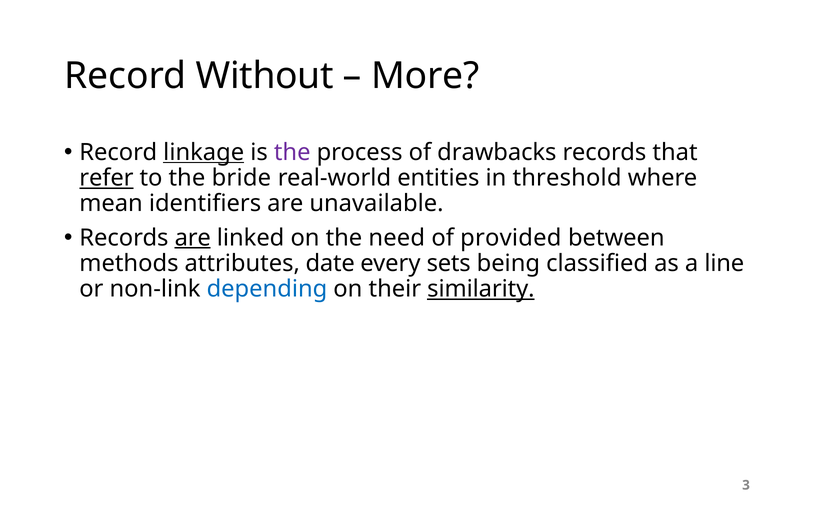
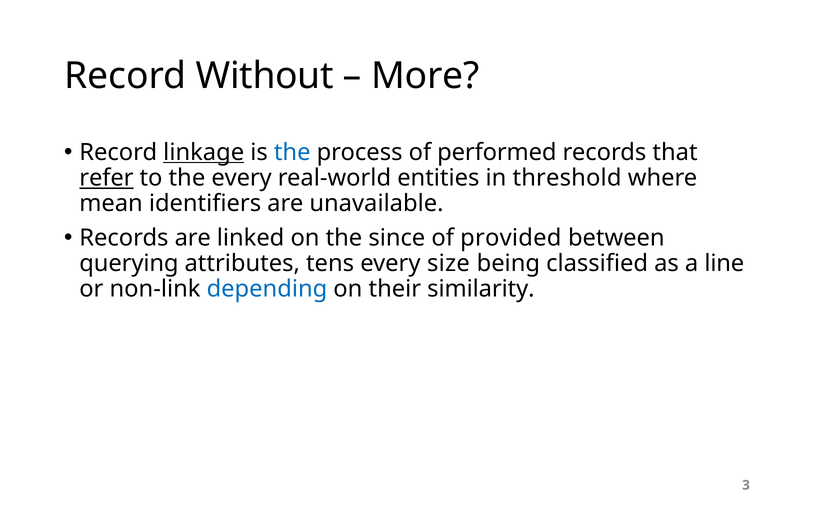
the colour: purple -> blue (292, 152)
drawbacks: drawbacks -> performed (497, 152)
the bride: bride -> every (242, 178)
are underline: present -> none (193, 238)
need: need -> since (397, 238)
methods: methods -> querying (129, 263)
date: date -> tens (330, 263)
sets: sets -> size (448, 263)
similarity underline: present -> none (481, 289)
